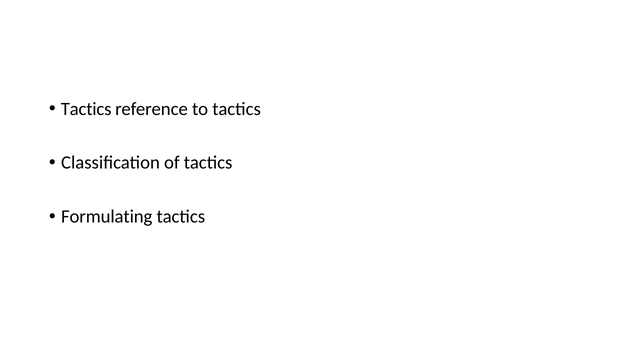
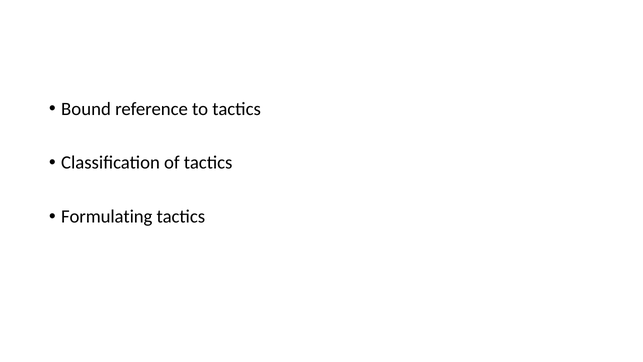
Tactics: Tactics -> Bound (86, 109)
